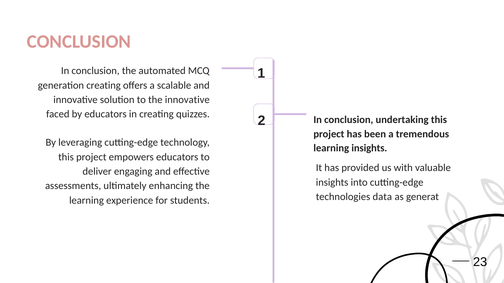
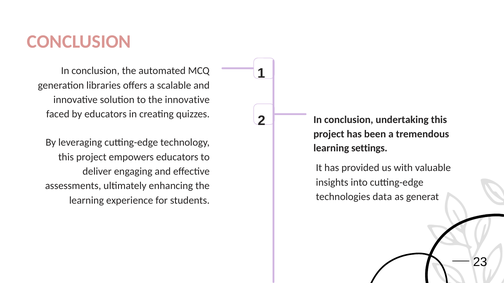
generation creating: creating -> libraries (104, 85)
learning insights: insights -> settings (369, 148)
